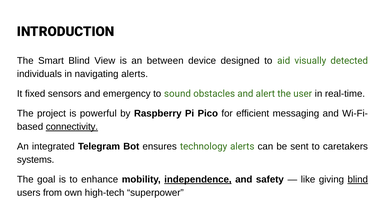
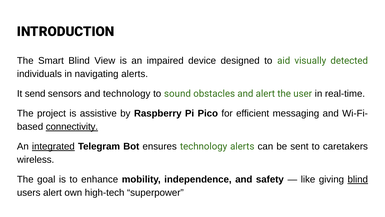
between: between -> impaired (165, 61)
fixed: fixed -> send (35, 94)
and emergency: emergency -> technology (127, 94)
powerful: powerful -> assistive (98, 113)
integrated underline: none -> present (53, 146)
systems: systems -> wireless (36, 159)
independence underline: present -> none (198, 179)
users from: from -> alert (52, 192)
